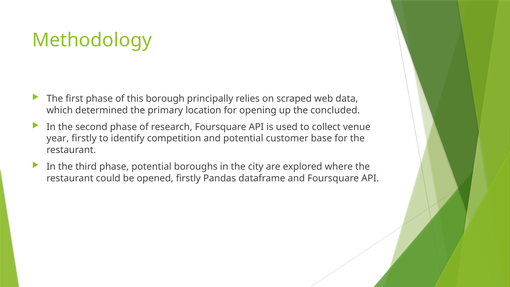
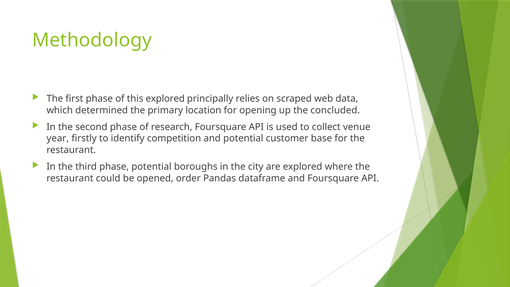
this borough: borough -> explored (165, 99)
opened firstly: firstly -> order (188, 178)
